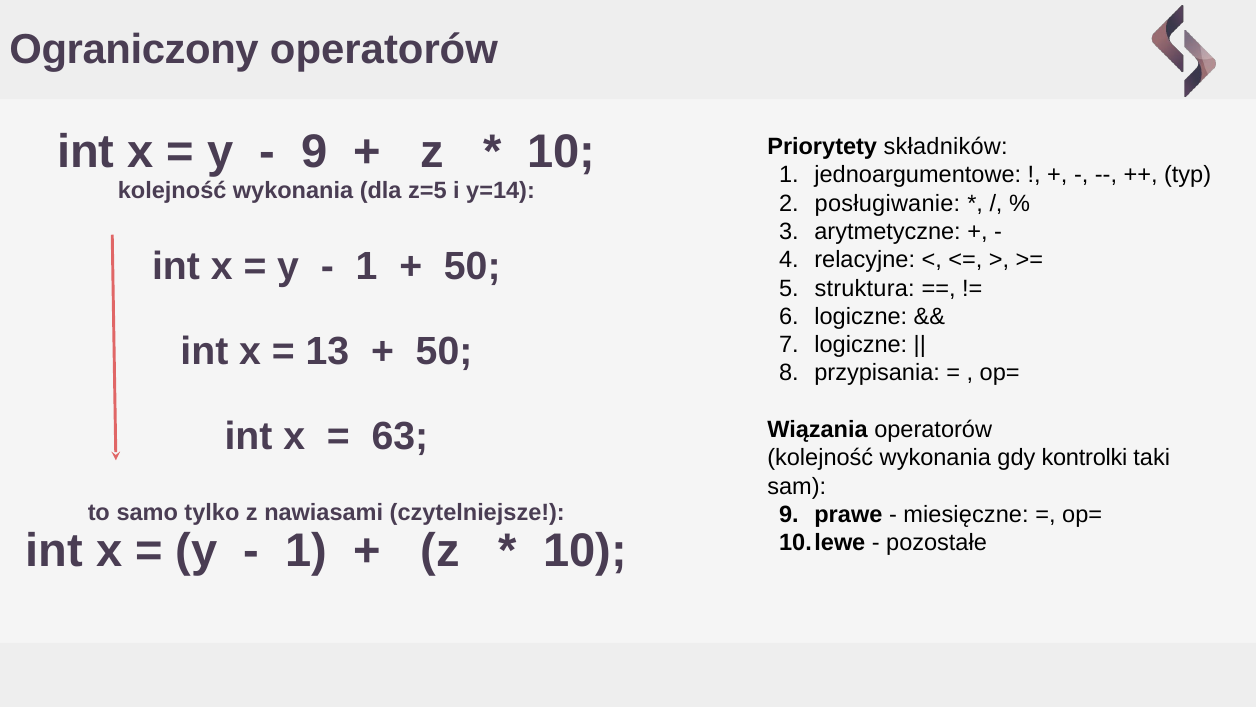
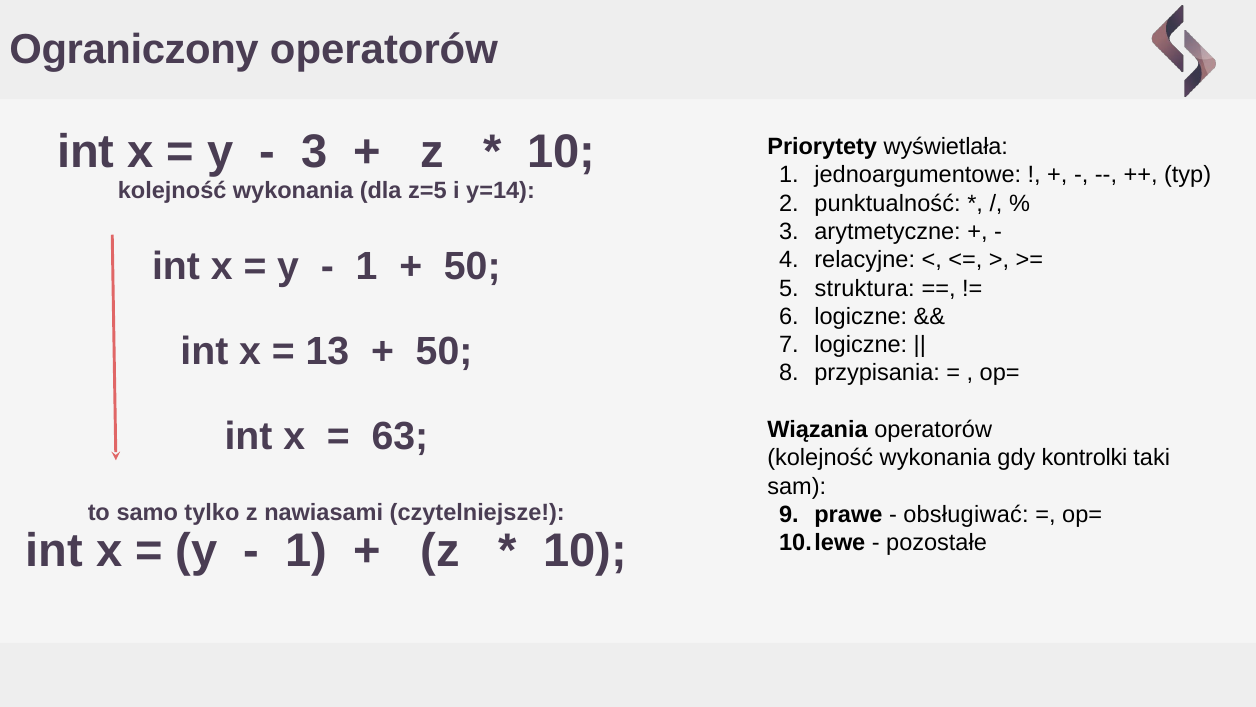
9: 9 -> 3 (314, 152)
składników: składników -> wyświetlała (946, 147)
posługiwanie: posługiwanie -> punktualność (888, 203)
miesięczne: miesięczne -> obsługiwać (966, 514)
